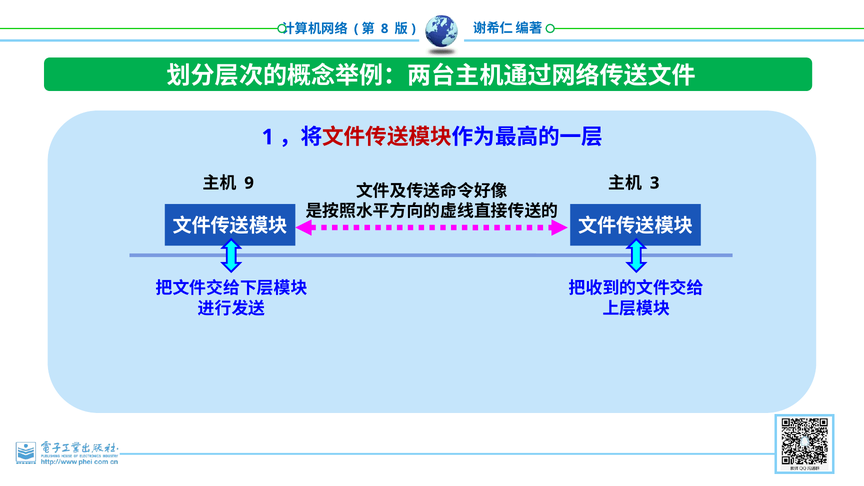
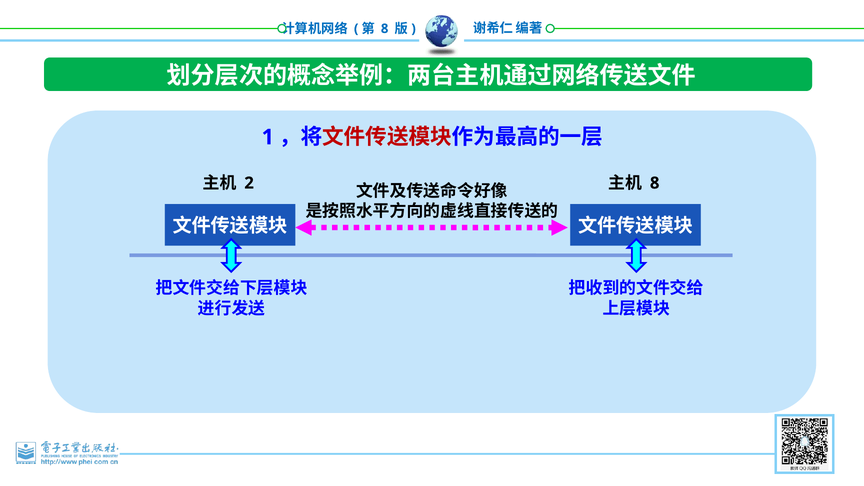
9: 9 -> 2 (249, 183)
3: 3 -> 8 (655, 183)
